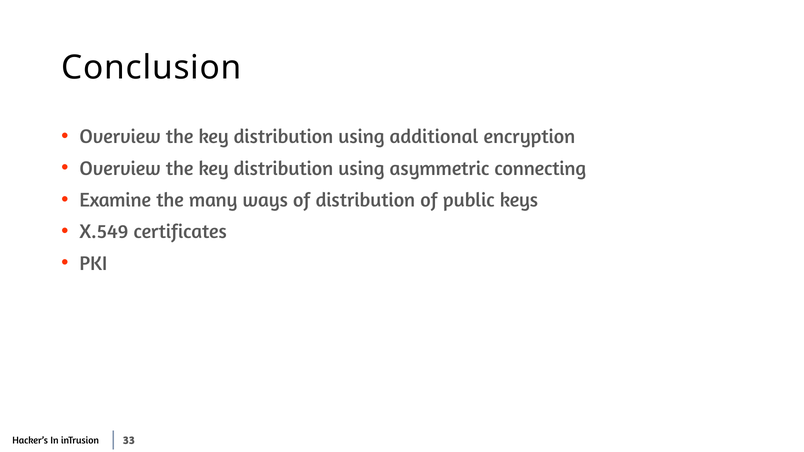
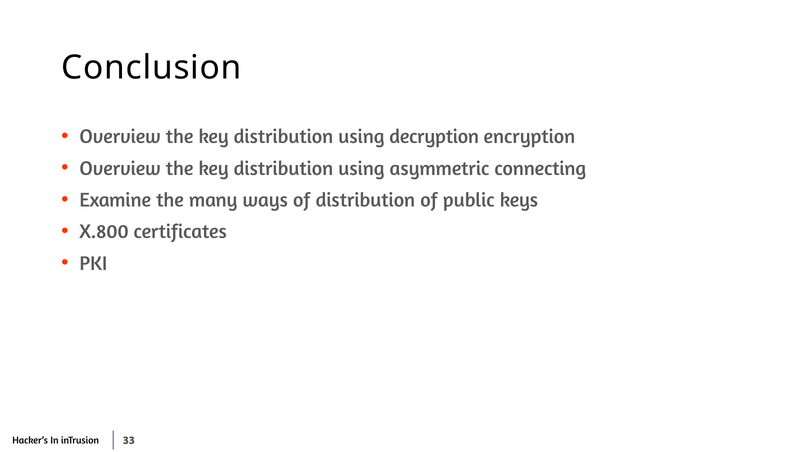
additional: additional -> decryption (434, 137)
X.549: X.549 -> X.800 (104, 232)
